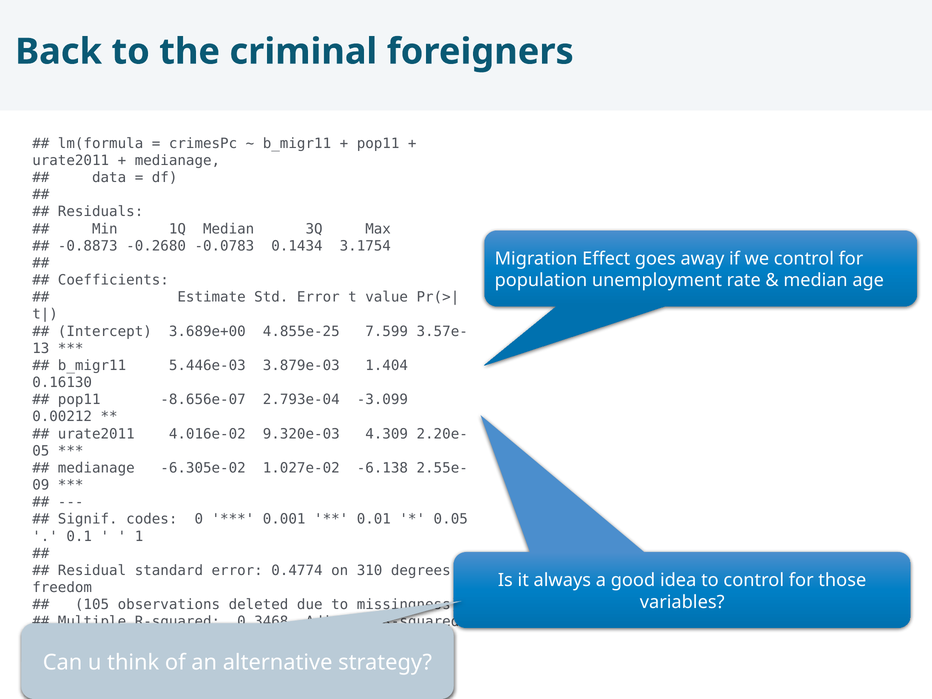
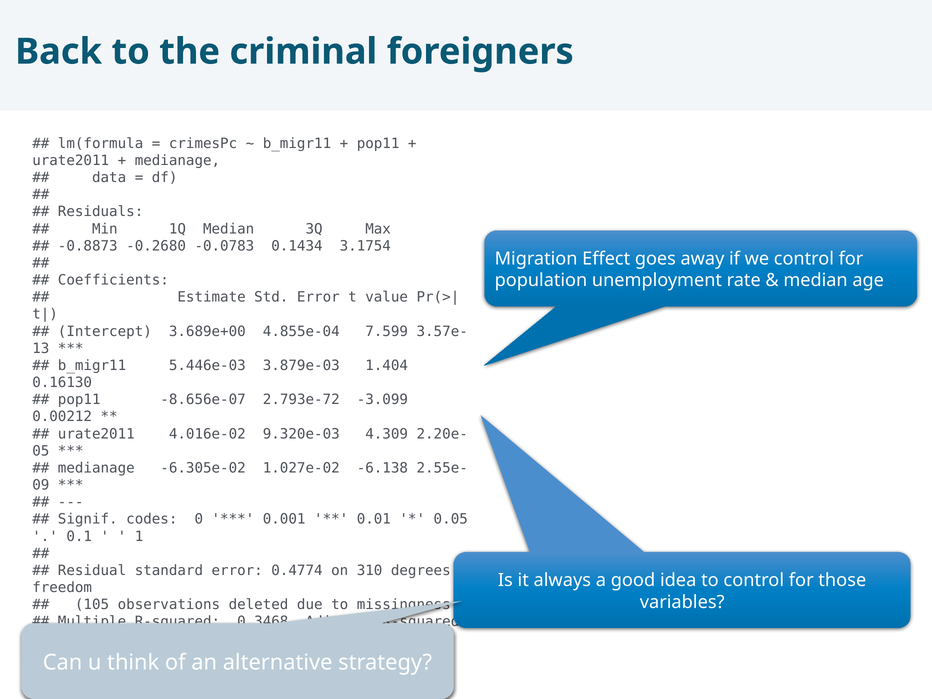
4.855e-25: 4.855e-25 -> 4.855e-04 (301, 331)
2.793e-04: 2.793e-04 -> 2.793e-72 (301, 400)
